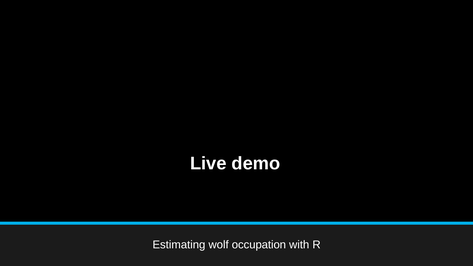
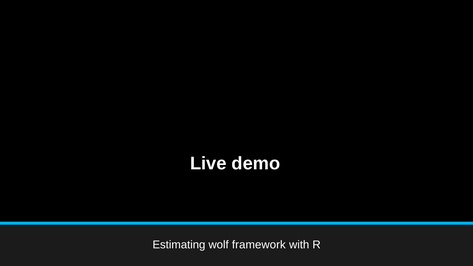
occupation: occupation -> framework (259, 245)
